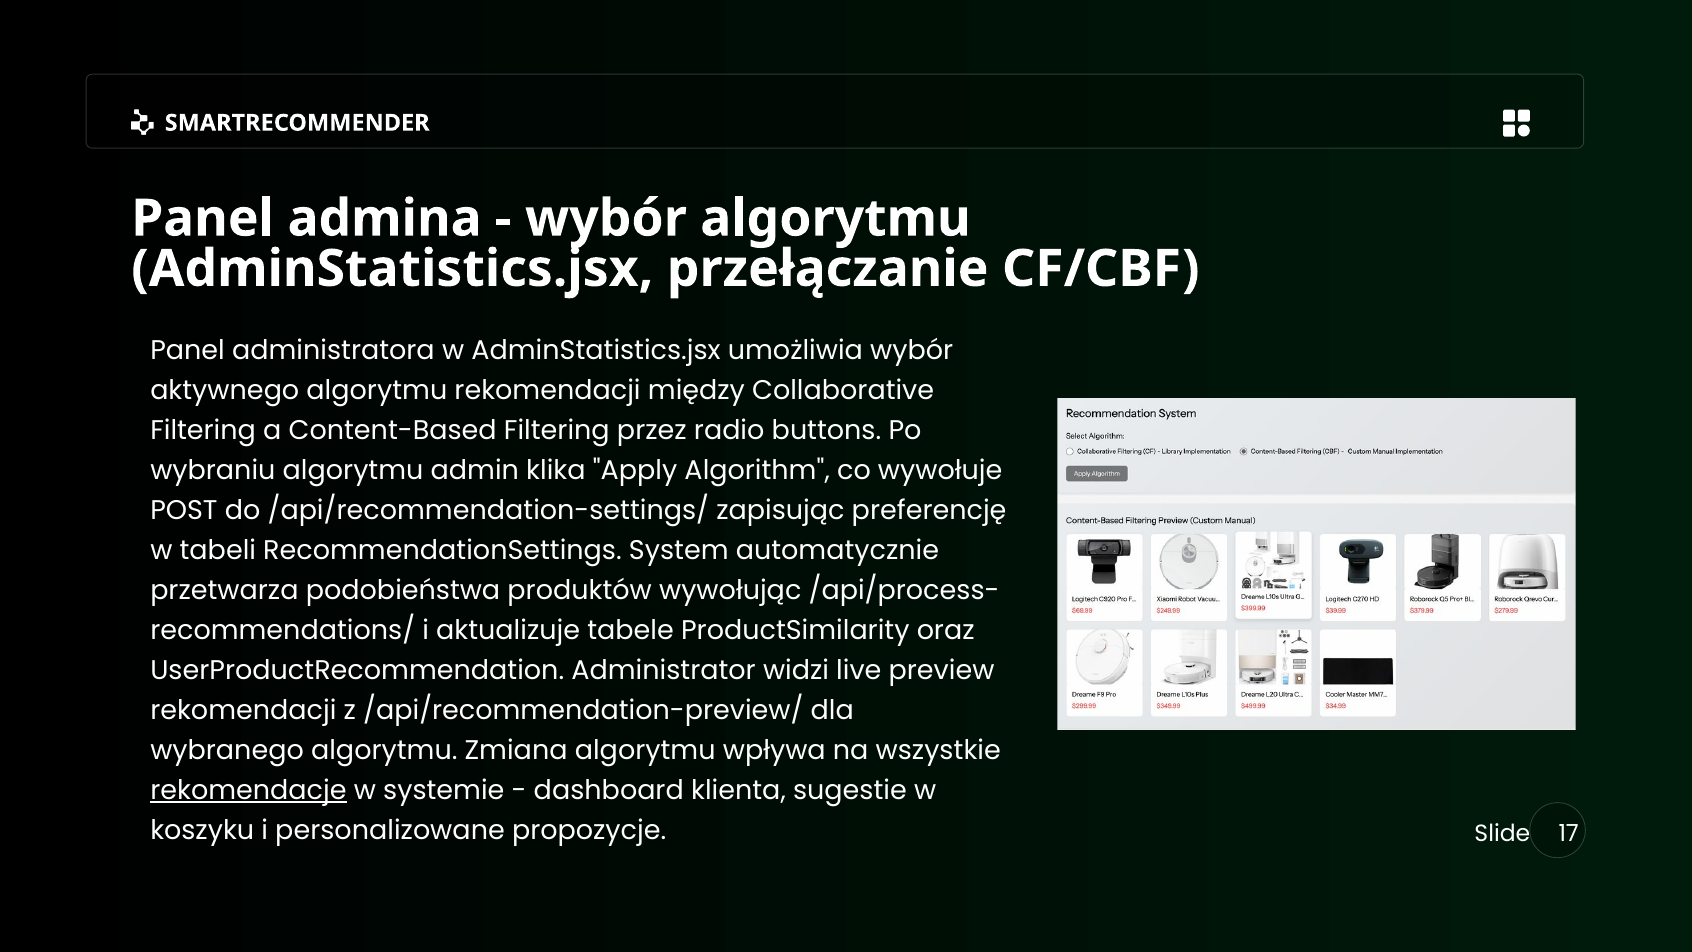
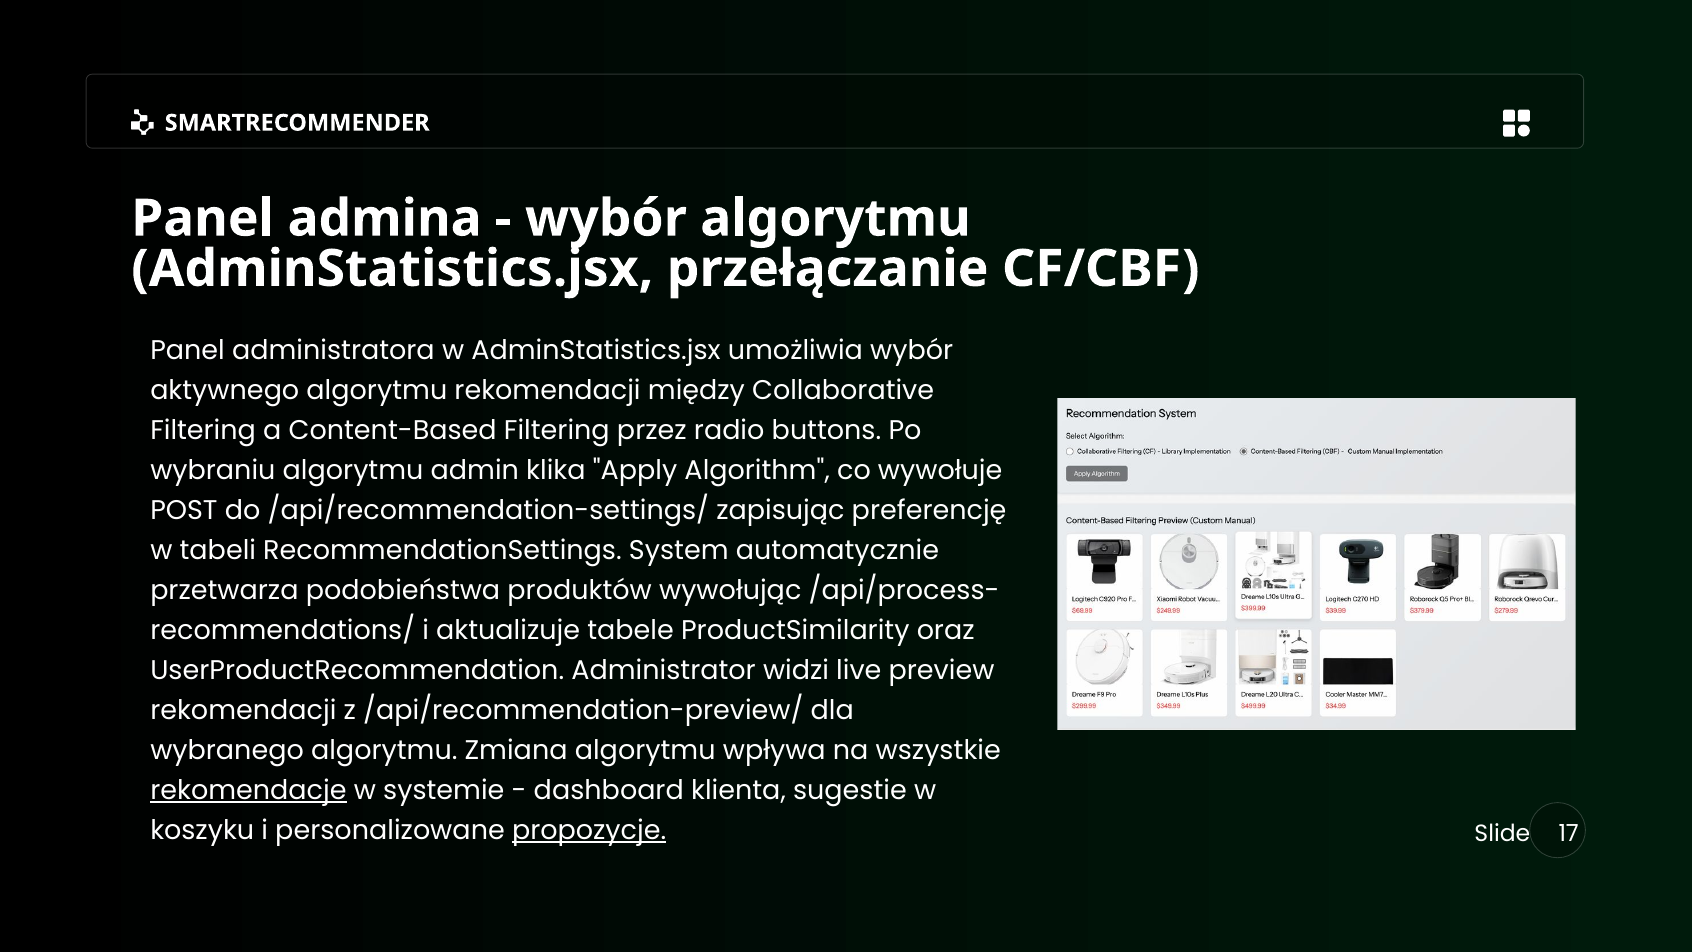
propozycje underline: none -> present (589, 830)
